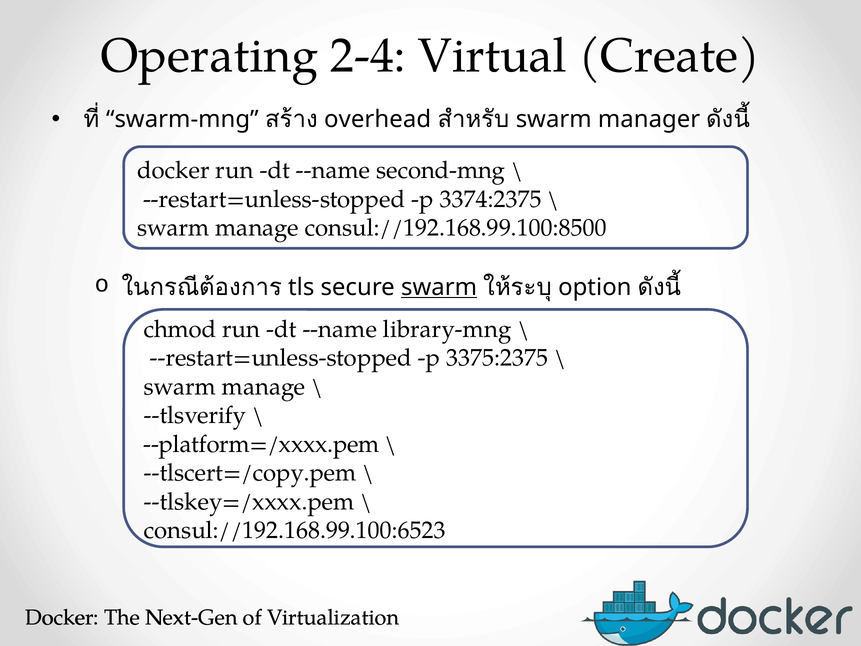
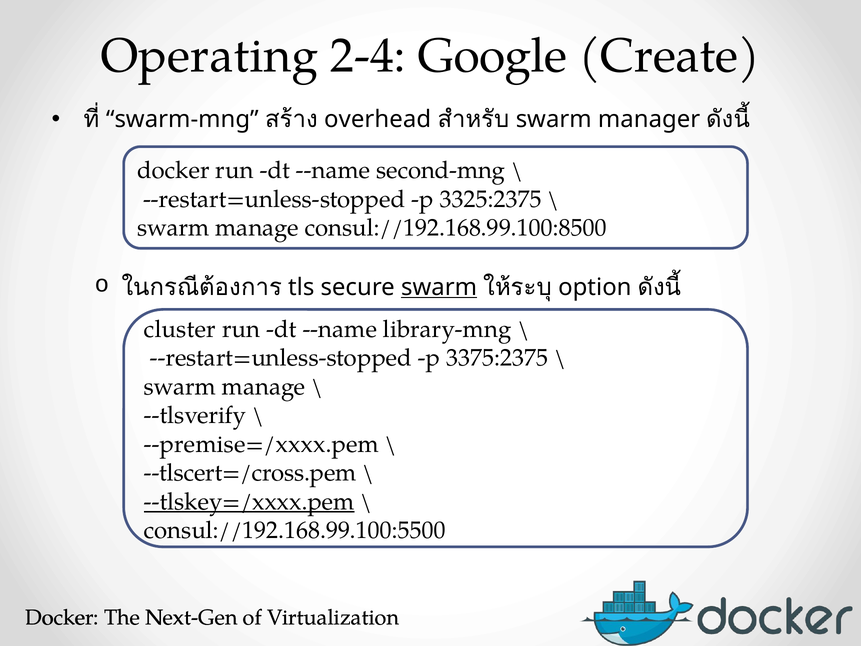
Virtual: Virtual -> Google (492, 56)
3374:2375: 3374:2375 -> 3325:2375 (491, 199)
chmod: chmod -> cluster (180, 329)
--platform=/xxxx.pem: --platform=/xxxx.pem -> --premise=/xxxx.pem (261, 444)
--tlscert=/copy.pem: --tlscert=/copy.pem -> --tlscert=/cross.pem (250, 473)
--tlskey=/xxxx.pem underline: none -> present (249, 501)
consul://192.168.99.100:6523: consul://192.168.99.100:6523 -> consul://192.168.99.100:5500 (295, 530)
